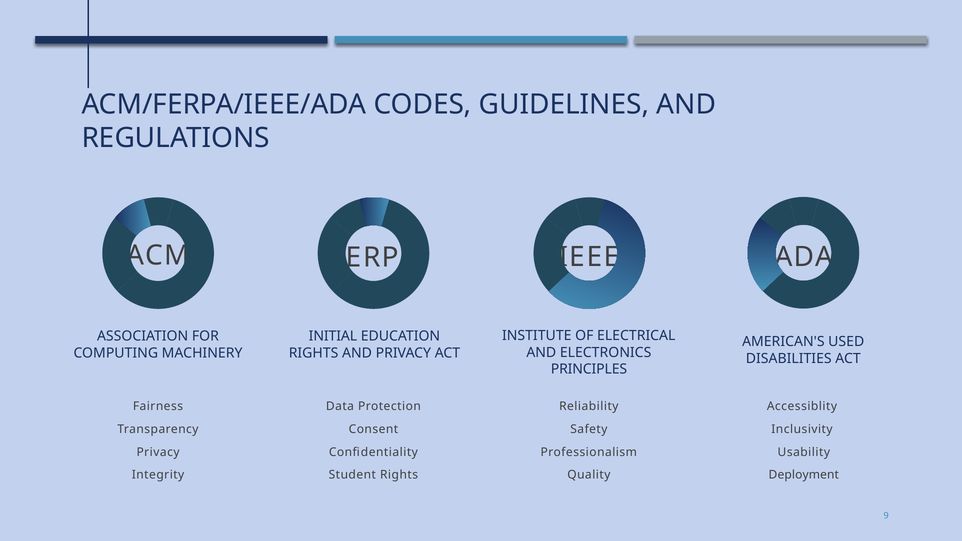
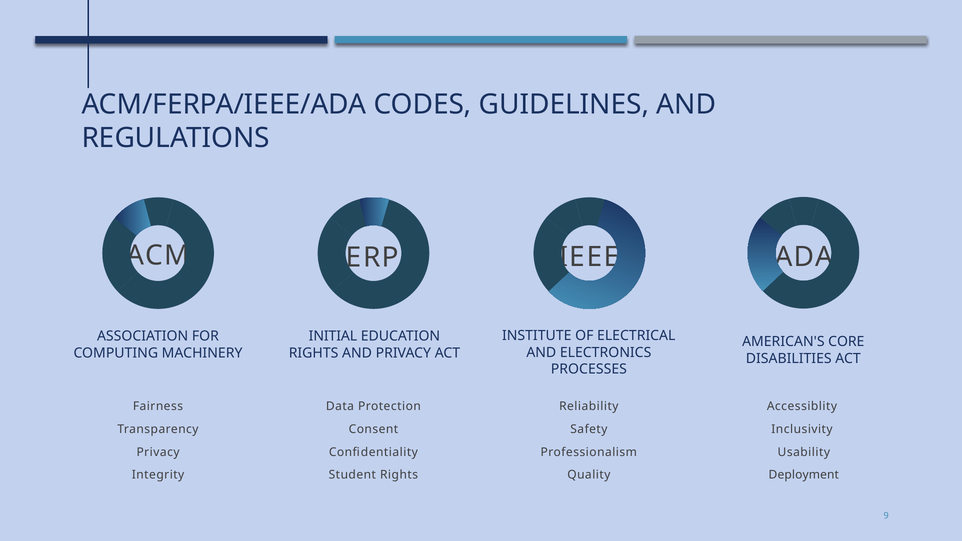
USED: USED -> CORE (846, 342)
PRINCIPLES: PRINCIPLES -> PROCESSES (589, 369)
